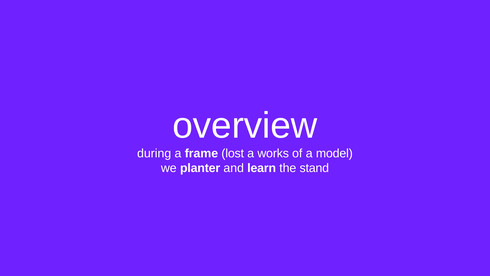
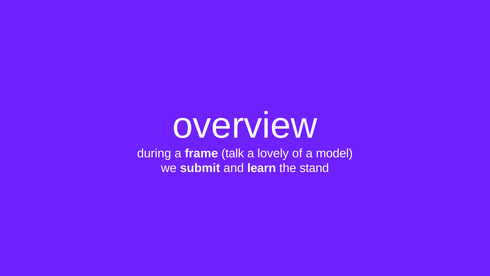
lost: lost -> talk (233, 153)
works: works -> lovely (273, 153)
planter: planter -> submit (200, 168)
